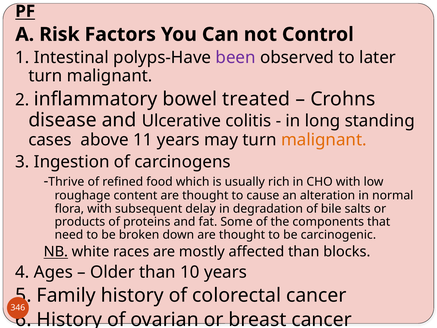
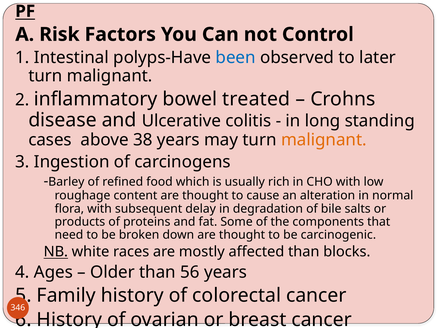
been colour: purple -> blue (236, 58)
11: 11 -> 38 (143, 140)
Thrive: Thrive -> Barley (66, 182)
10: 10 -> 56 (190, 272)
